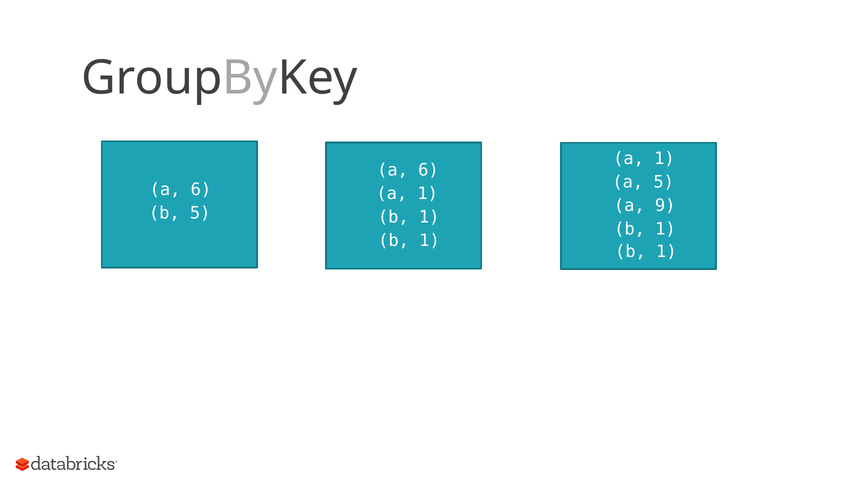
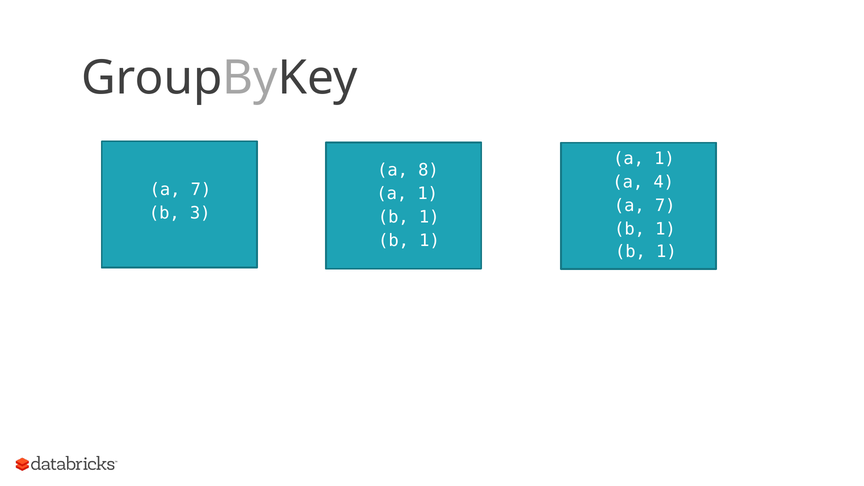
6: 6 -> 8 (428, 170)
a 5: 5 -> 4 (664, 182)
6: 6 -> 7 (201, 190)
9: 9 -> 7 (665, 206)
b 5: 5 -> 3 (200, 213)
